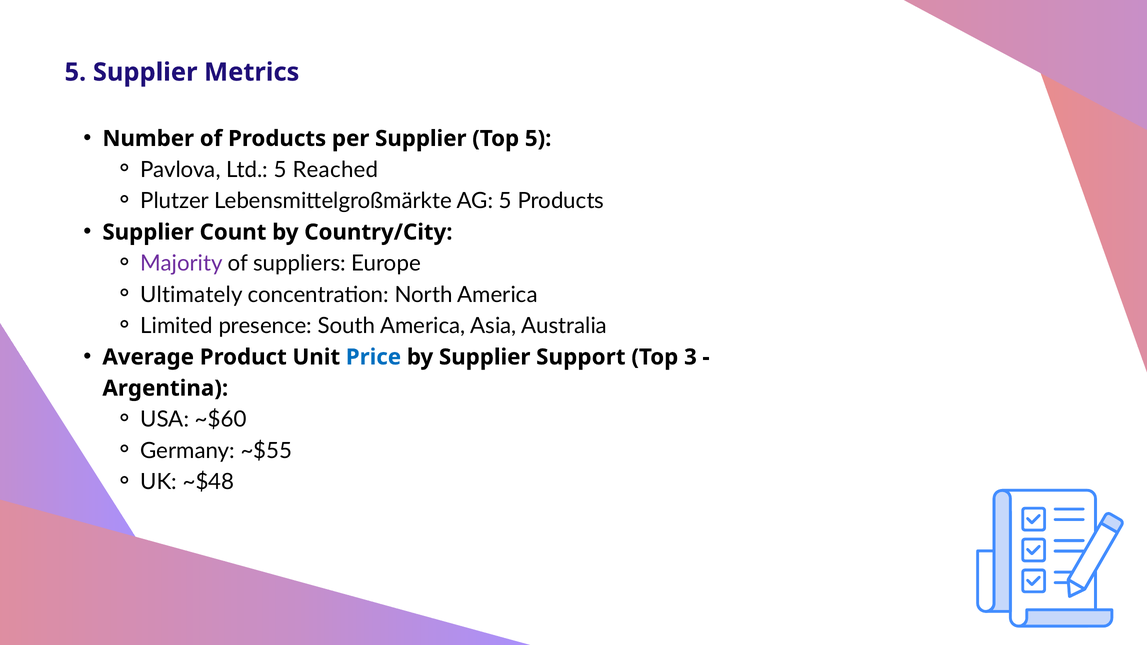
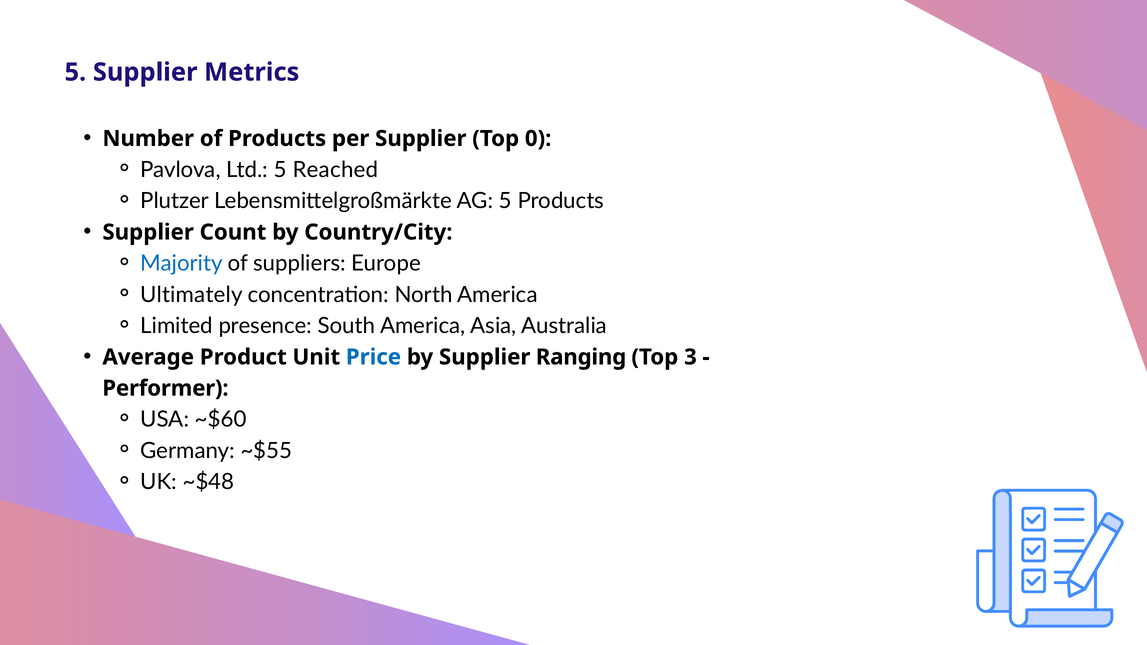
Top 5: 5 -> 0 (538, 139)
Majority colour: purple -> blue (181, 264)
Support: Support -> Ranging (581, 357)
Argentina: Argentina -> Performer (165, 388)
